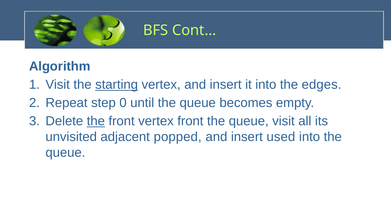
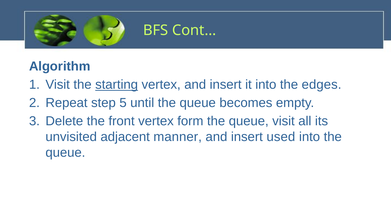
0: 0 -> 5 (123, 103)
the underline: present -> none (96, 121)
vertex front: front -> form (190, 121)
popped: popped -> manner (178, 137)
